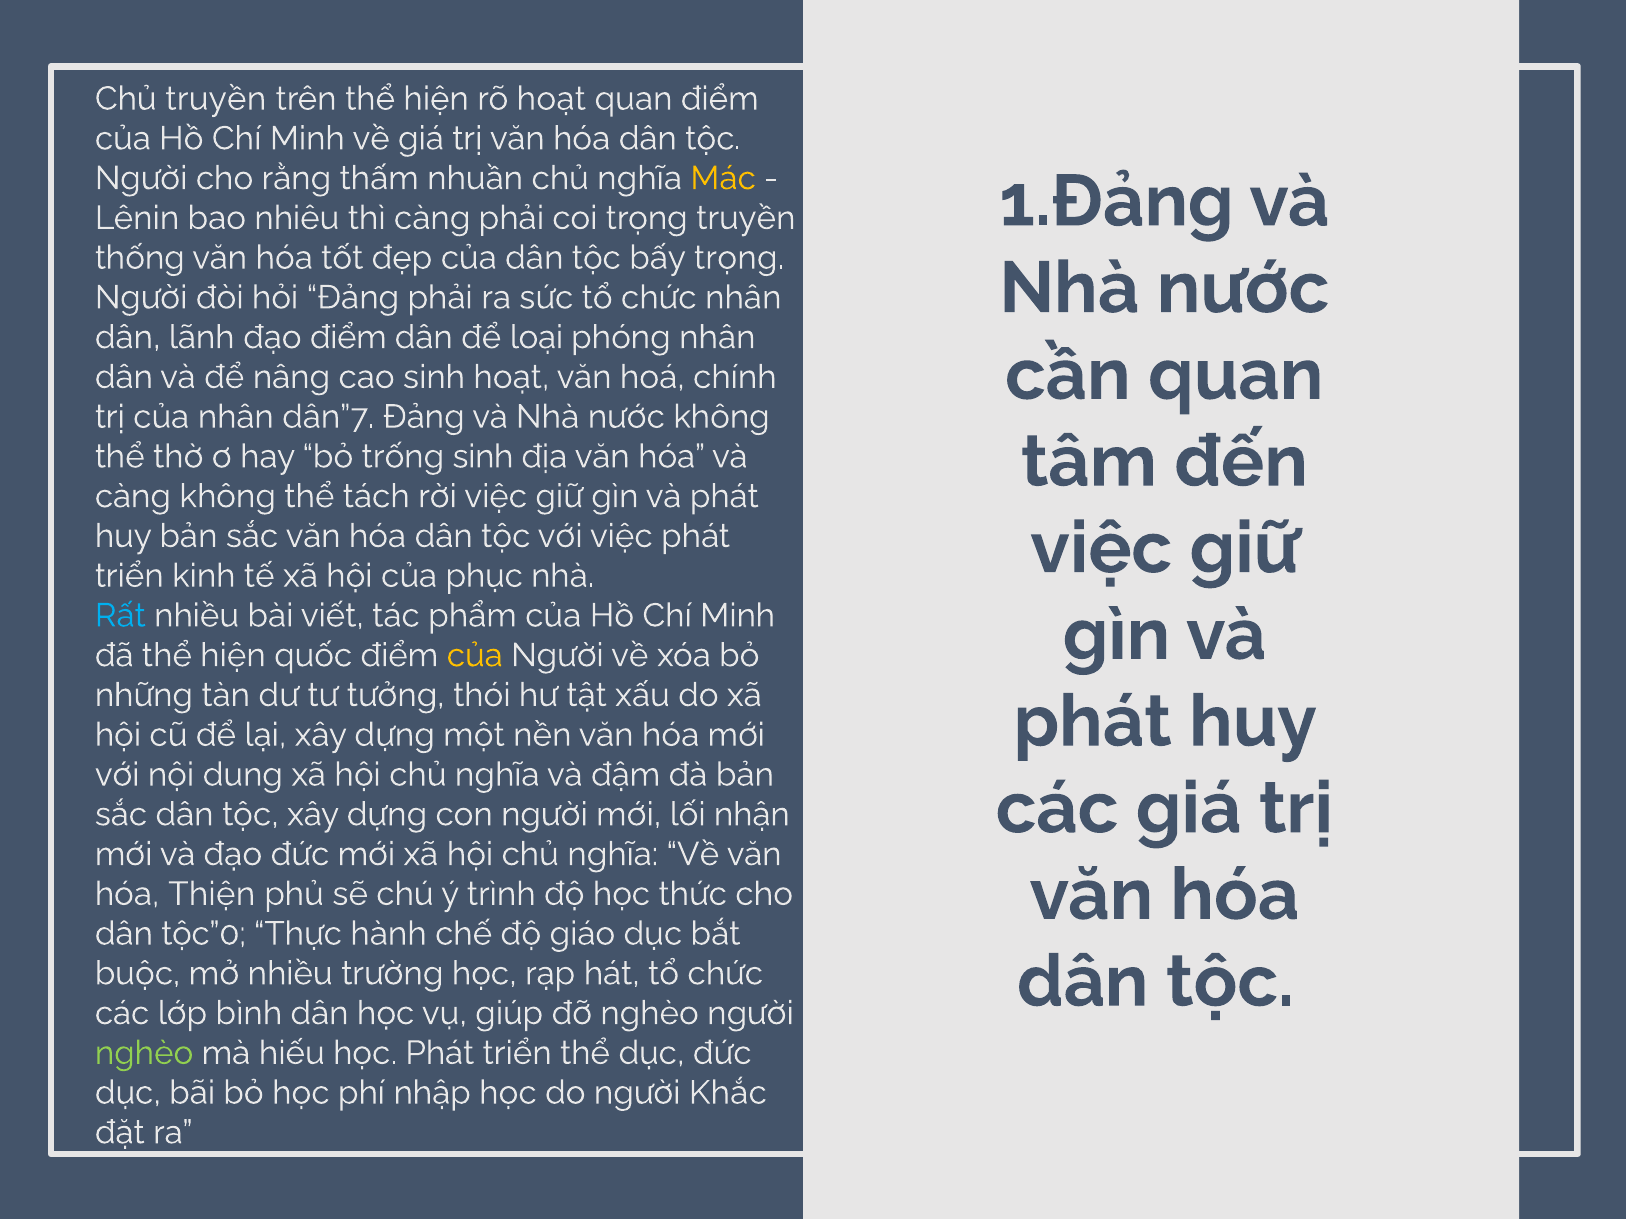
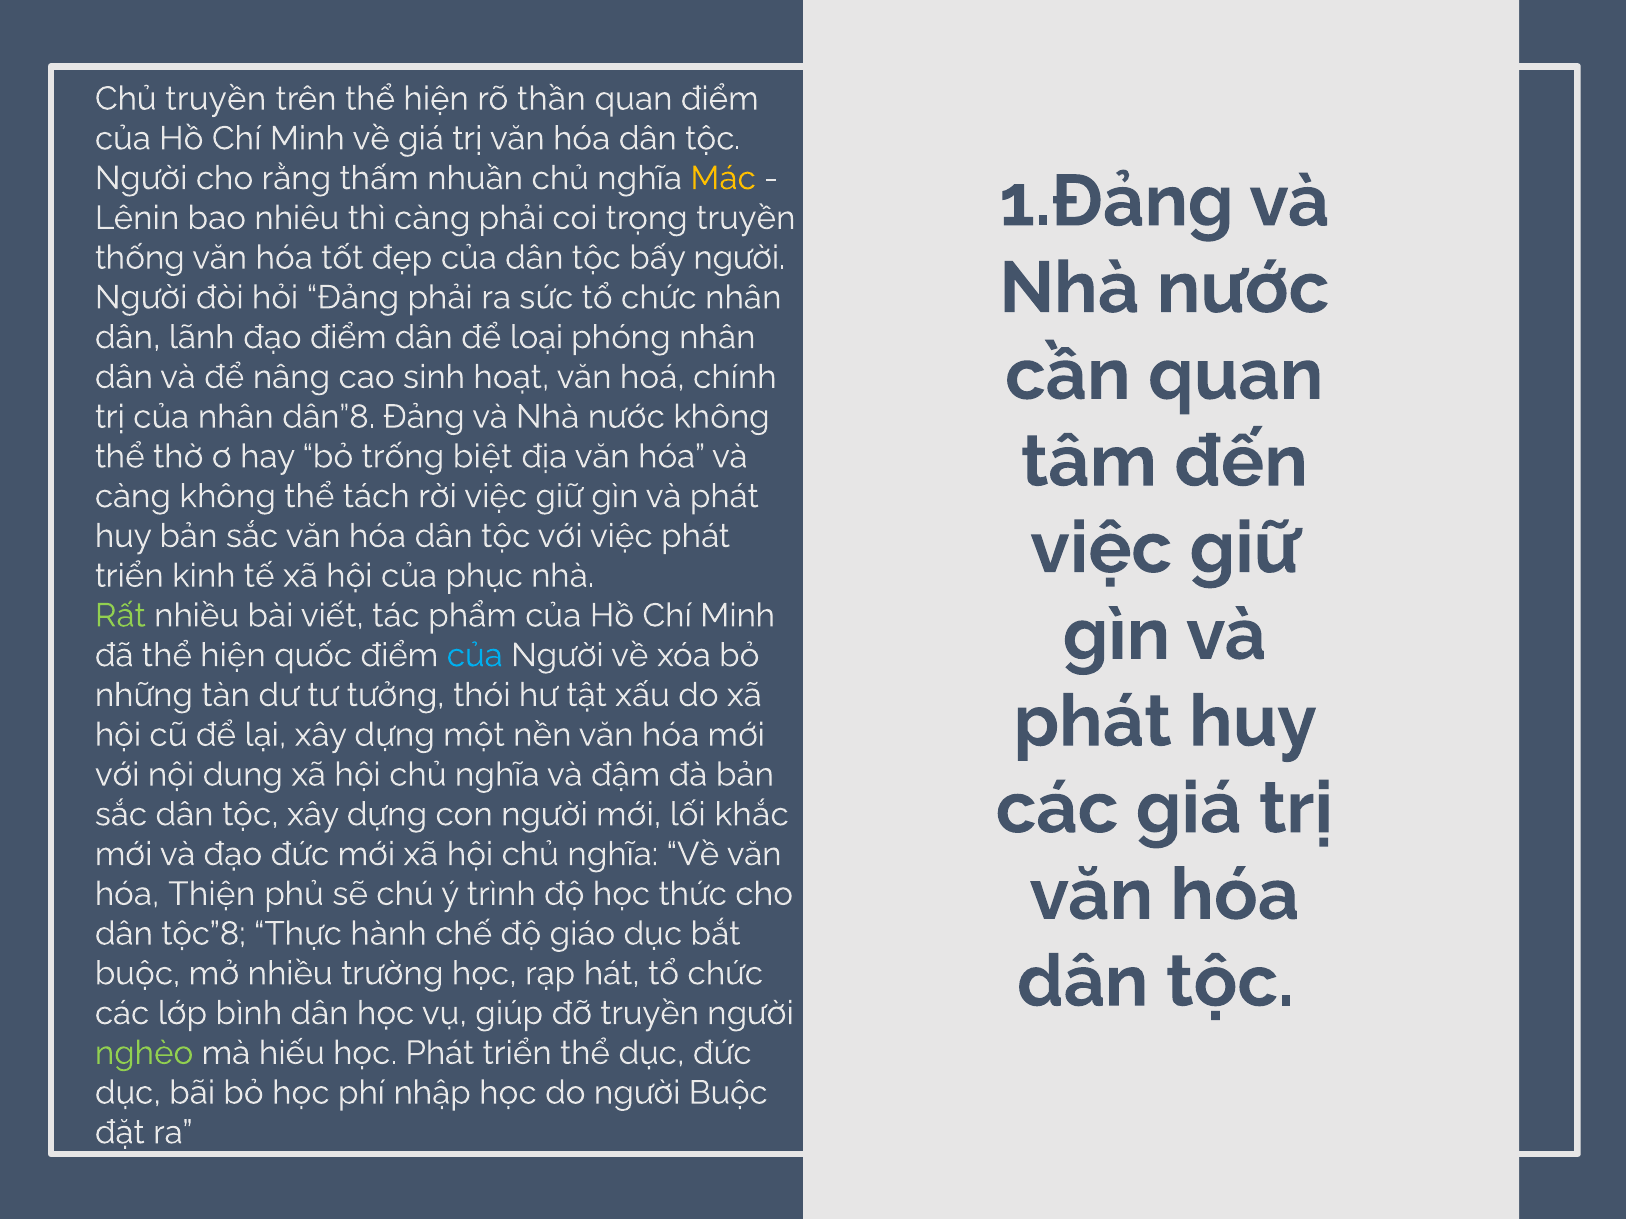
rõ hoạt: hoạt -> thần (551, 99)
bấy trọng: trọng -> người (739, 258)
dân”7: dân”7 -> dân”8 (328, 417)
trống sinh: sinh -> biệt (483, 457)
Rất colour: light blue -> light green (120, 616)
của colour: yellow -> light blue (475, 656)
nhận: nhận -> khắc (752, 815)
tộc”0: tộc”0 -> tộc”8 (204, 934)
đỡ nghèo: nghèo -> truyền (650, 1014)
người Khắc: Khắc -> Buộc (728, 1093)
